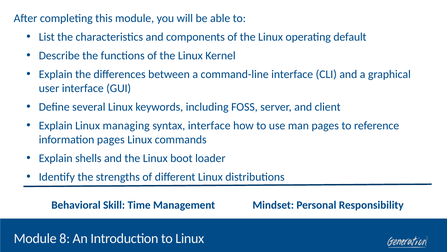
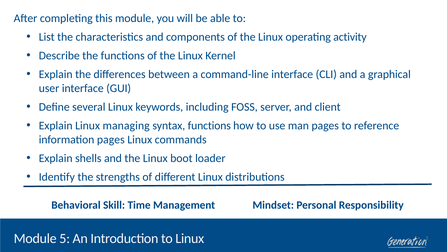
default: default -> activity (350, 37)
syntax interface: interface -> functions (209, 125)
Module 8: 8 -> 5 (65, 238)
